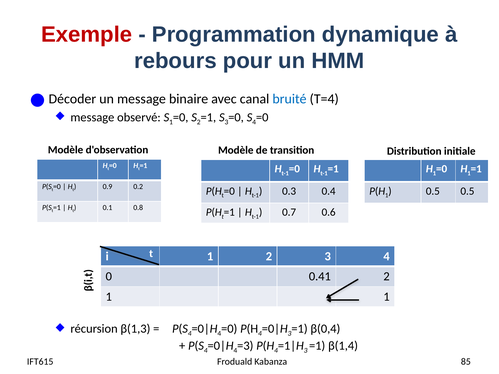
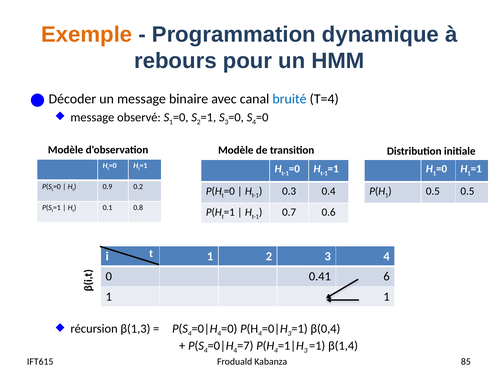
Exemple colour: red -> orange (87, 34)
2: 2 -> 6 (387, 277)
=3: =3 -> =7 (245, 346)
